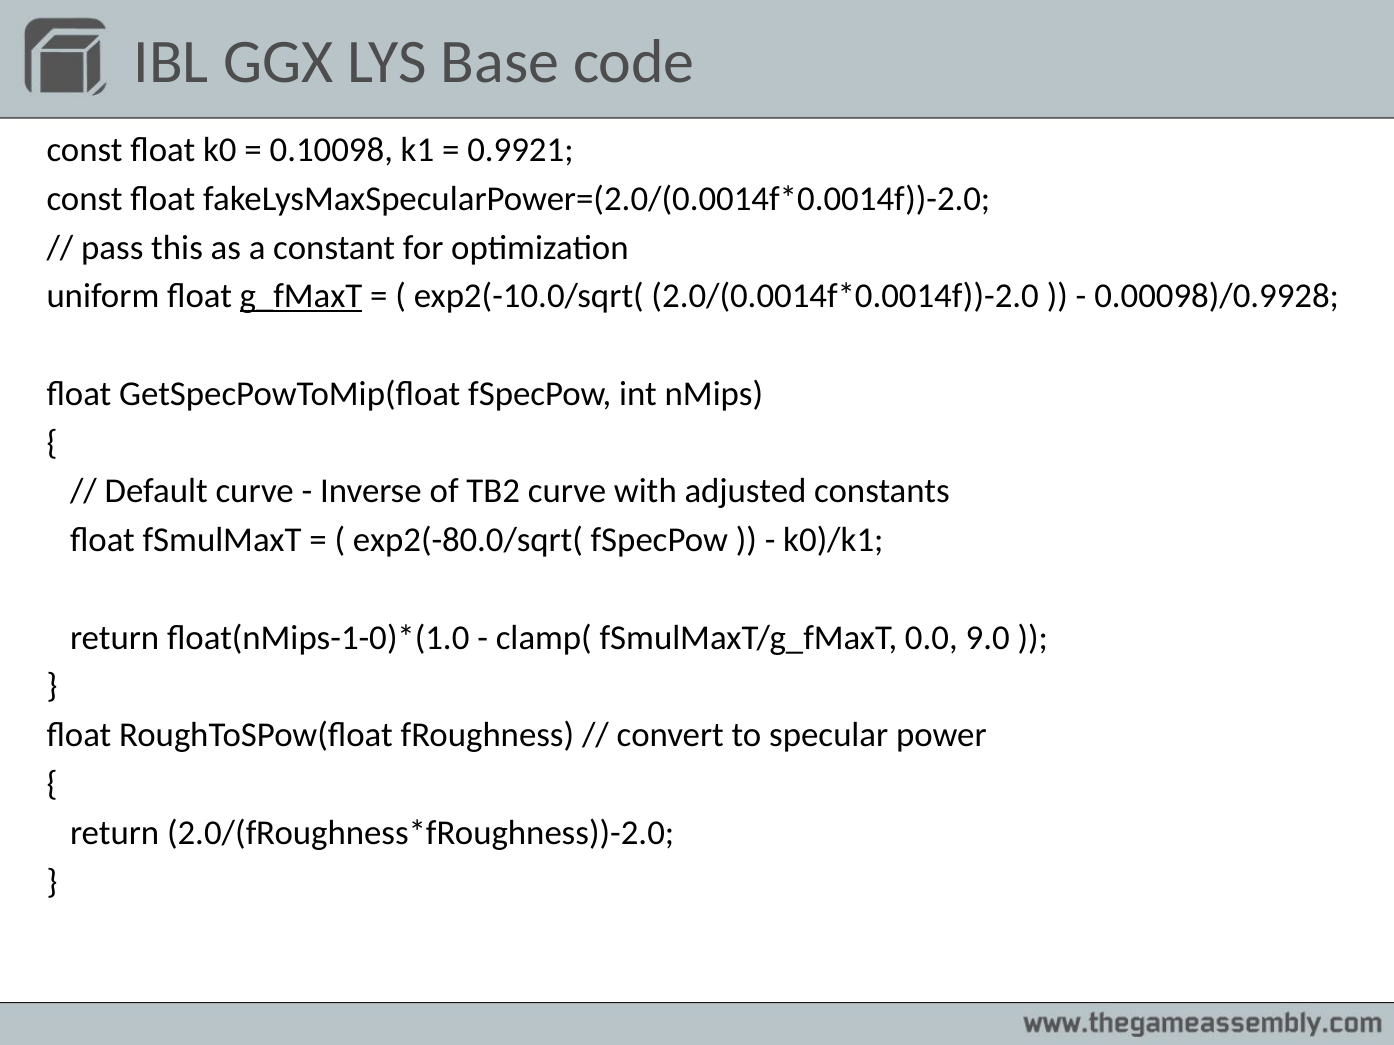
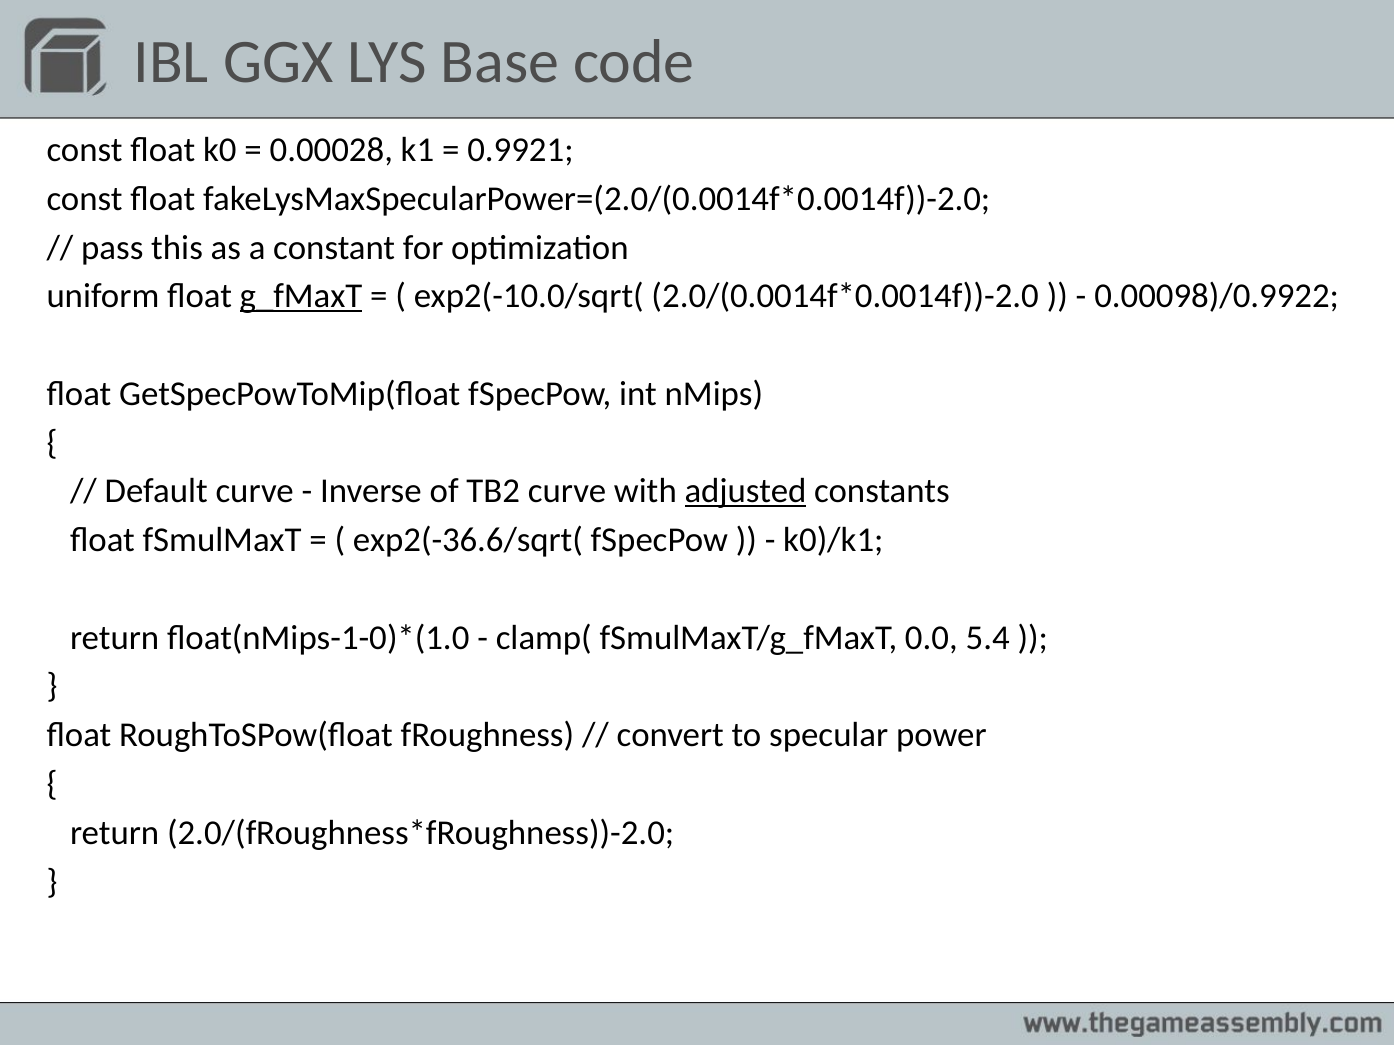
0.10098: 0.10098 -> 0.00028 (331, 150)
0.00098)/0.9928: 0.00098)/0.9928 -> 0.00098)/0.9922 (1217, 296)
adjusted underline: none -> present (745, 492)
exp2(-80.0/sqrt(: exp2(-80.0/sqrt( -> exp2(-36.6/sqrt( (468, 540)
9.0: 9.0 -> 5.4 (988, 638)
